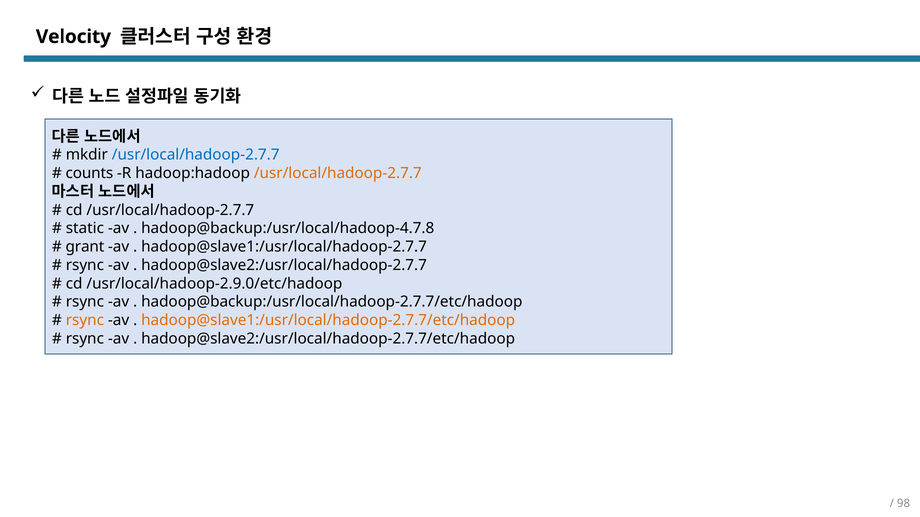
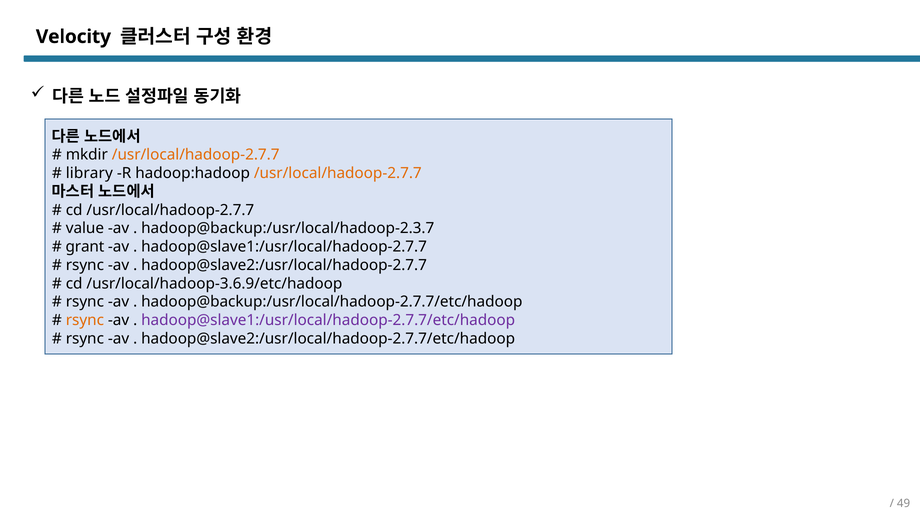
/usr/local/hadoop-2.7.7 colour: blue -> orange (196, 155)
counts: counts -> library (89, 173)
static: static -> value (85, 229)
hadoop@backup:/usr/local/hadoop-4.7.8: hadoop@backup:/usr/local/hadoop-4.7.8 -> hadoop@backup:/usr/local/hadoop-2.3.7 (288, 229)
/usr/local/hadoop-2.9.0/etc/hadoop: /usr/local/hadoop-2.9.0/etc/hadoop -> /usr/local/hadoop-3.6.9/etc/hadoop (214, 284)
hadoop@slave1:/usr/local/hadoop-2.7.7/etc/hadoop colour: orange -> purple (328, 321)
98: 98 -> 49 (904, 504)
